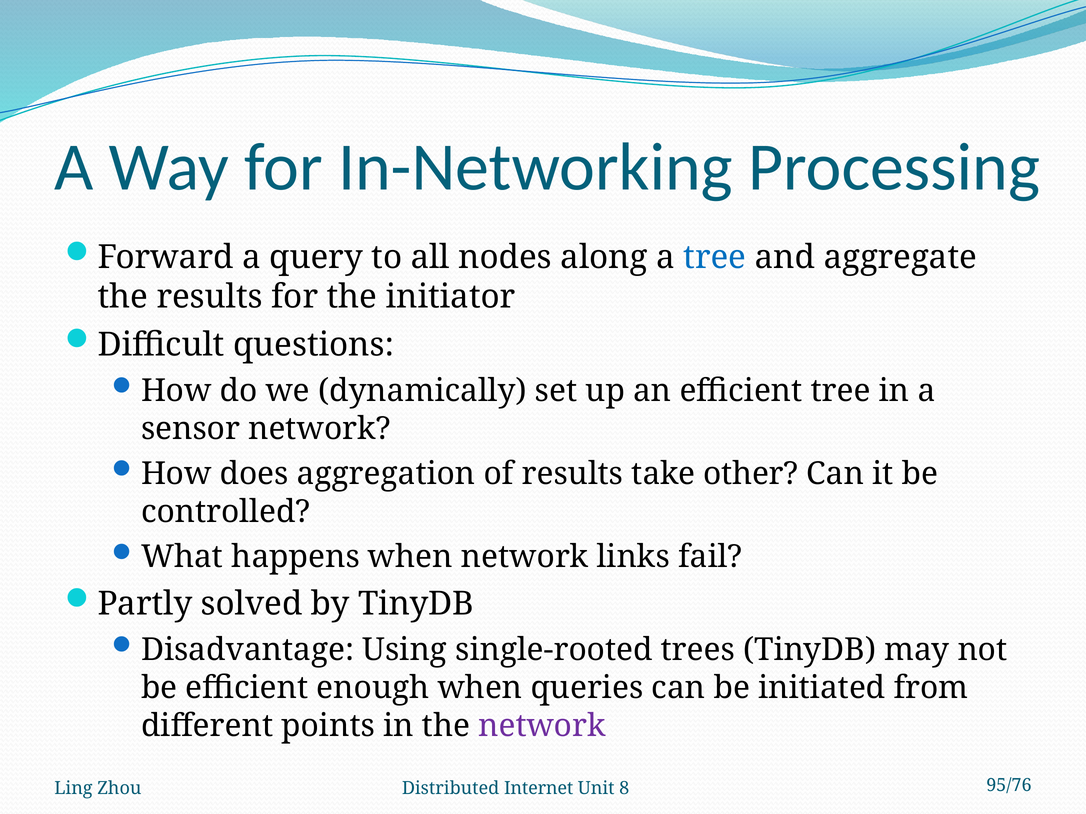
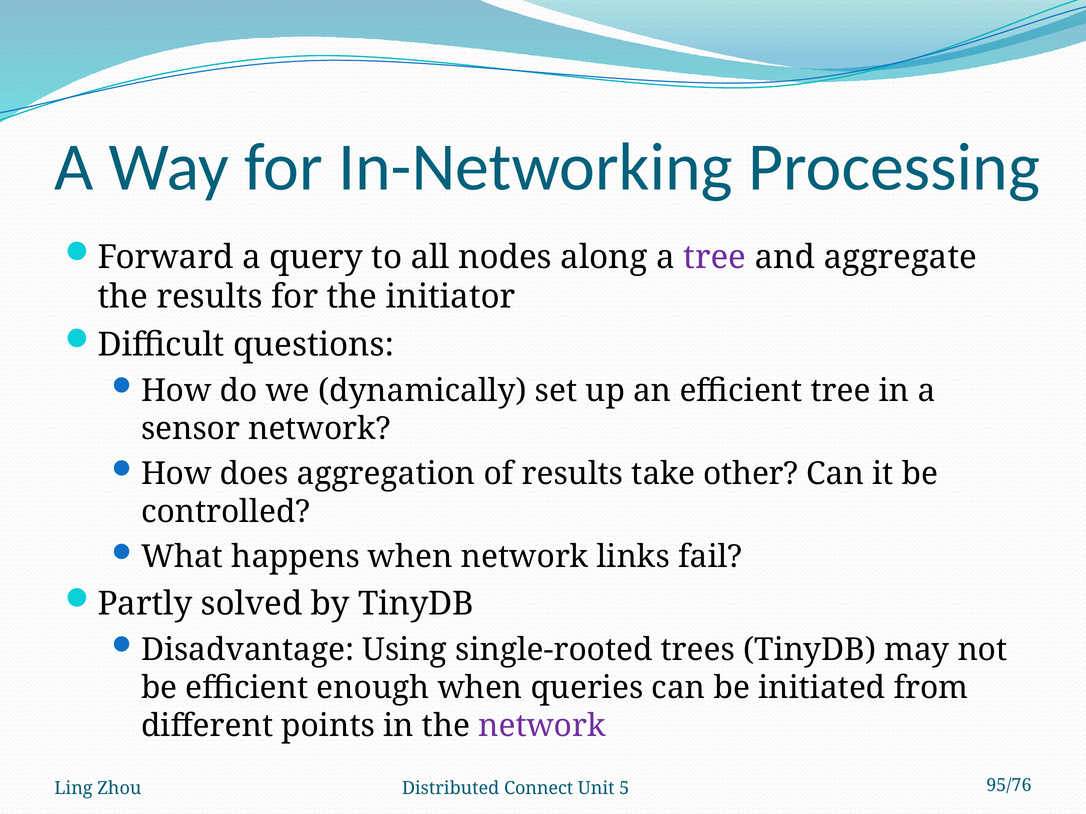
tree colour: blue -> purple (715, 257)
Internet: Internet -> Connect (539, 789)
8: 8 -> 5 (624, 789)
